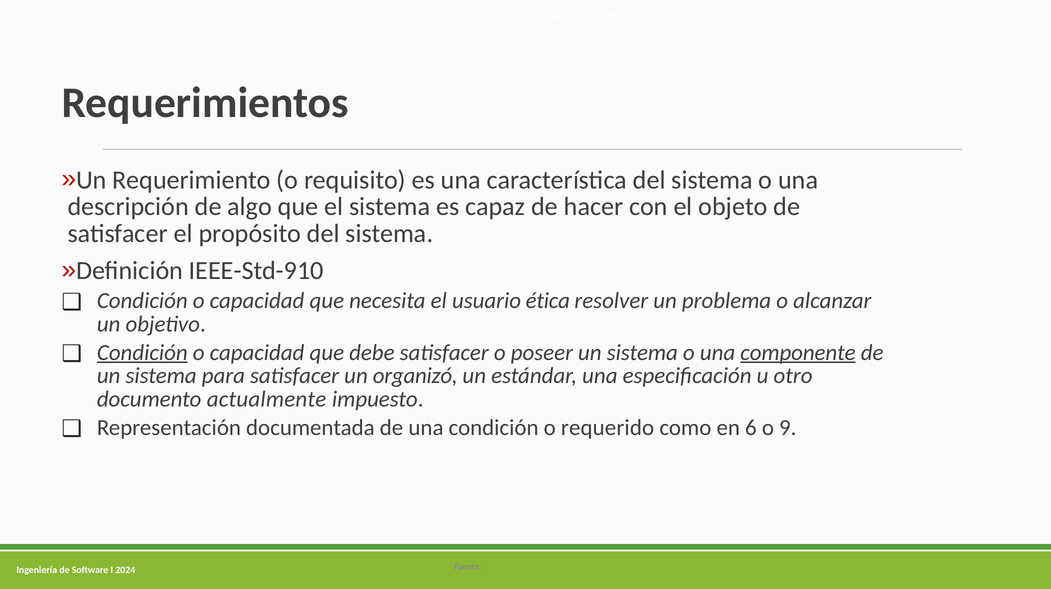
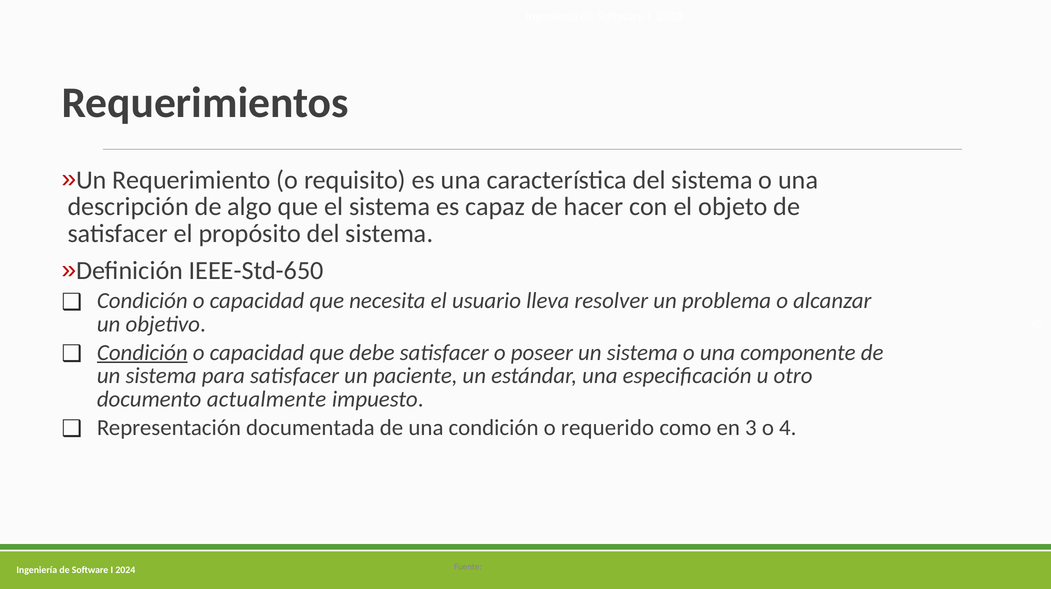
IEEE-Std-910: IEEE-Std-910 -> IEEE-Std-650 (256, 271)
ética: ética -> lleva (548, 301)
componente underline: present -> none (798, 352)
organizó: organizó -> paciente (415, 376)
6: 6 -> 3 (751, 427)
9: 9 -> 4 (788, 427)
